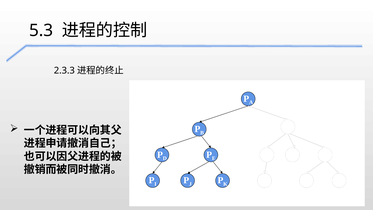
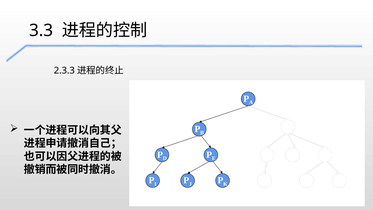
5.3: 5.3 -> 3.3 (41, 30)
